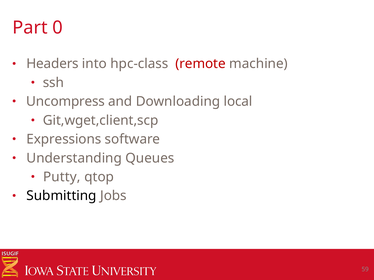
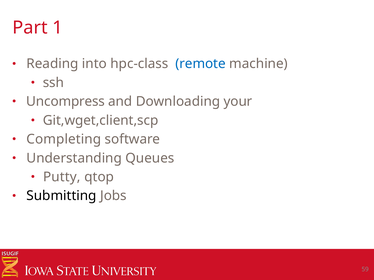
0: 0 -> 1 (58, 28)
Headers: Headers -> Reading (52, 64)
remote colour: red -> blue (201, 64)
local: local -> your (238, 102)
Expressions: Expressions -> Completing (64, 139)
